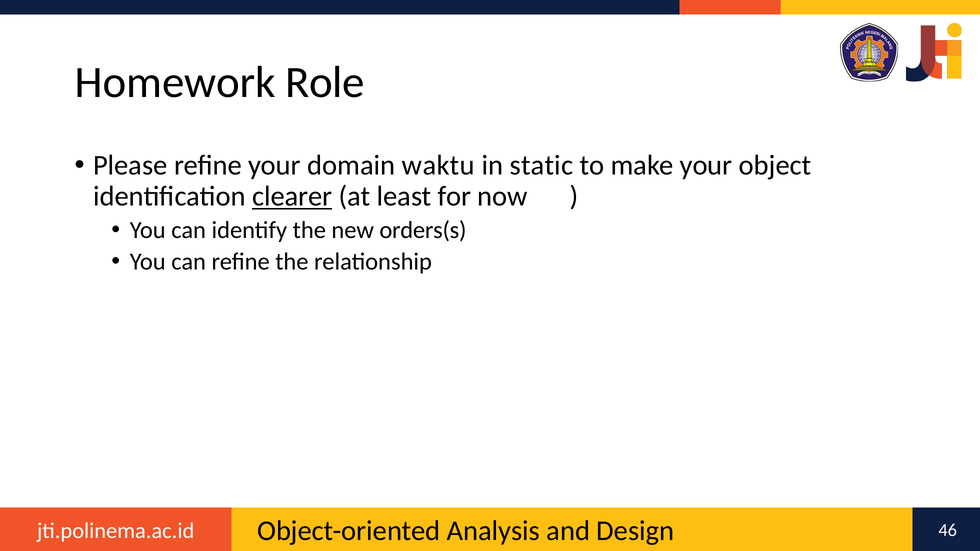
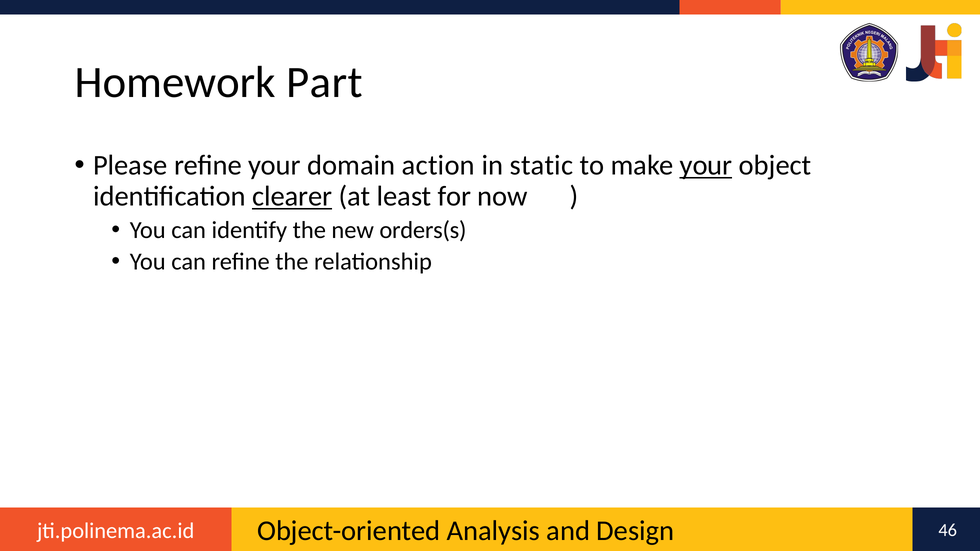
Role: Role -> Part (325, 82)
waktu: waktu -> action (438, 166)
your underline: none -> present (706, 166)
